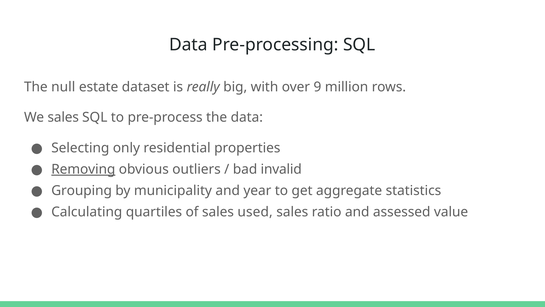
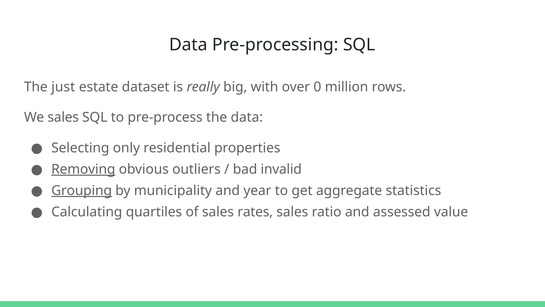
null: null -> just (63, 87)
9: 9 -> 0 (317, 87)
Grouping underline: none -> present (82, 190)
used: used -> rates (255, 212)
